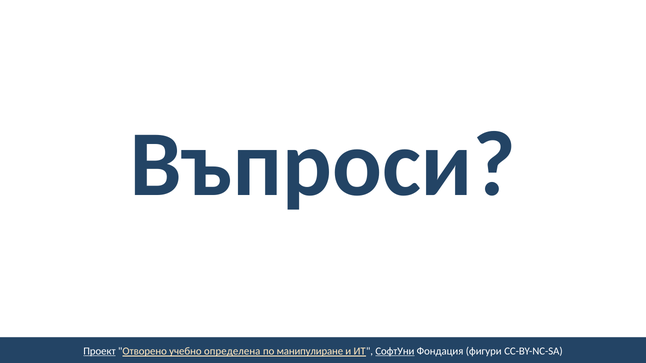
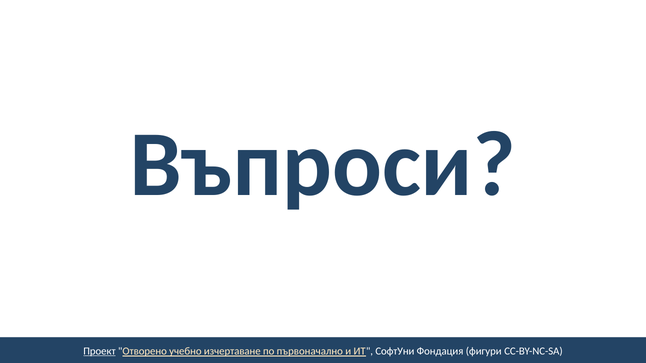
определена: определена -> изчертаване (232, 352)
манипулиране: манипулиране -> първоначално (310, 352)
СофтУни underline: present -> none (395, 352)
